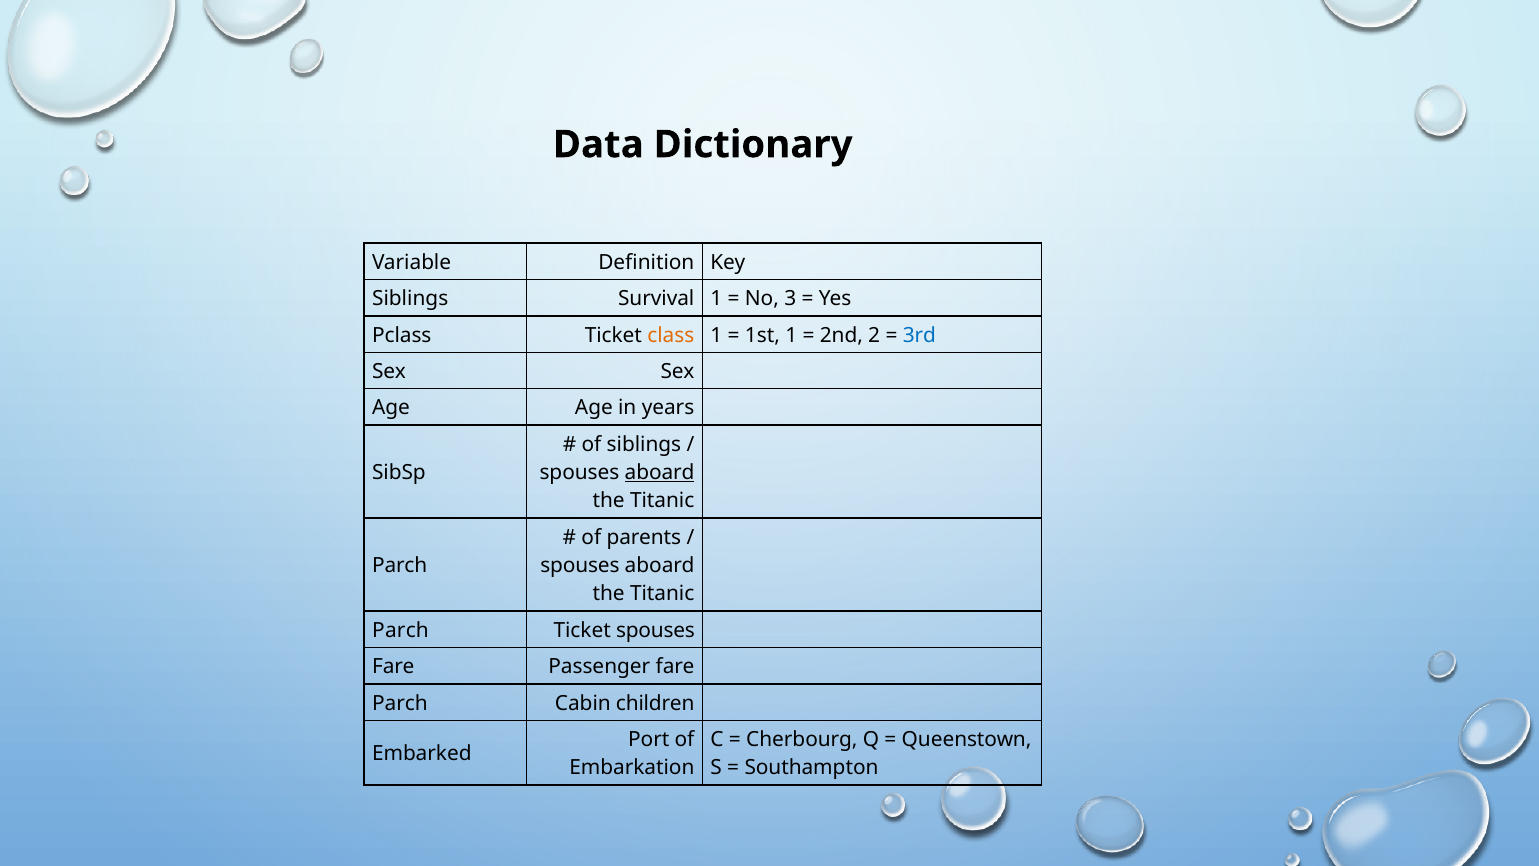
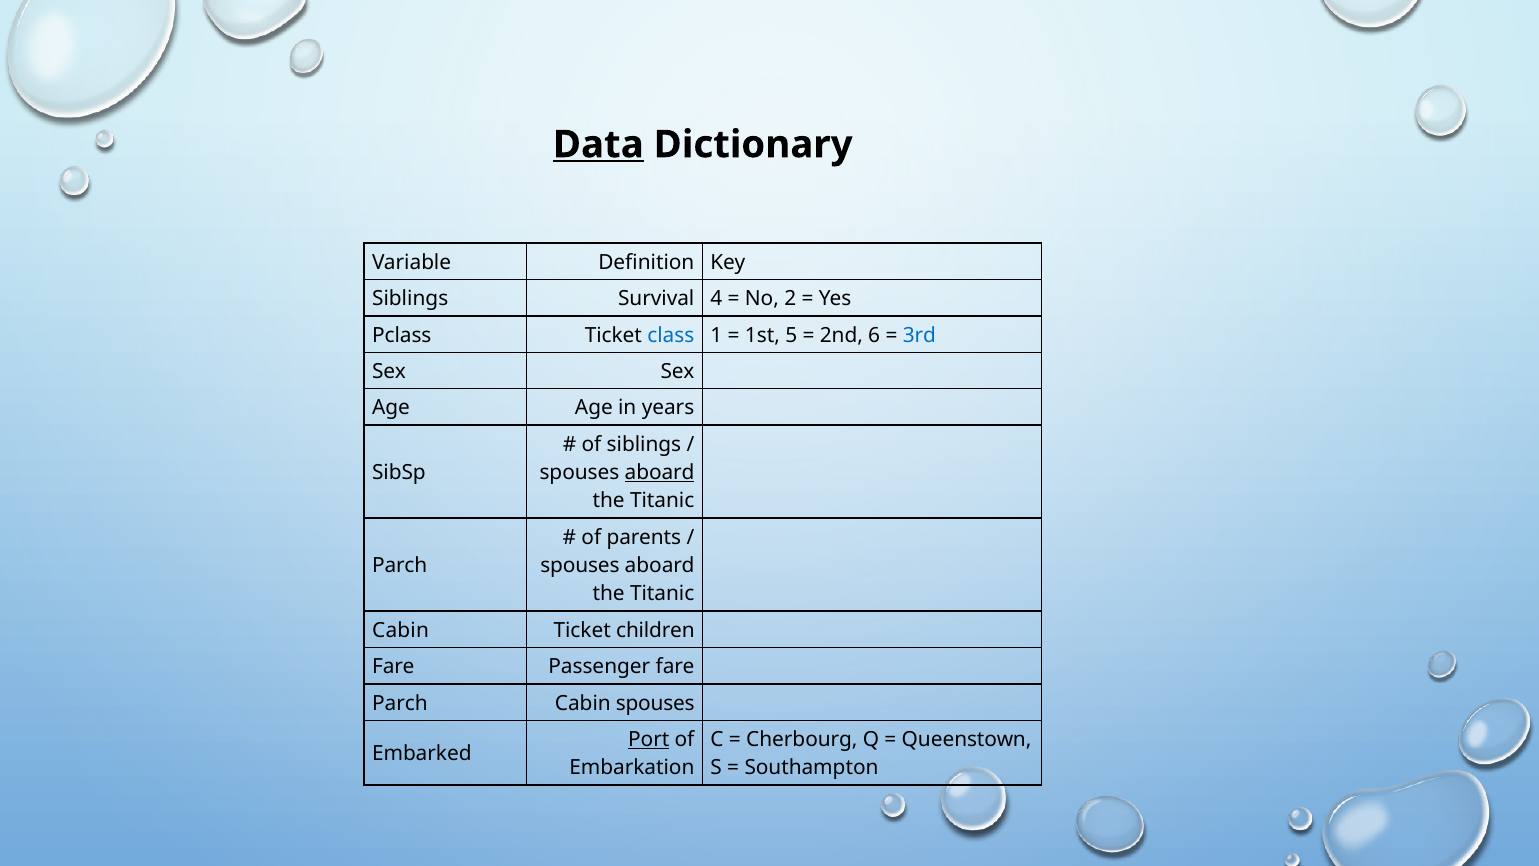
Data underline: none -> present (598, 145)
Survival 1: 1 -> 4 (716, 299)
3: 3 -> 2 (790, 299)
class colour: orange -> blue (671, 335)
1st 1: 1 -> 5 (791, 335)
2: 2 -> 6 (874, 335)
Parch: Parch -> Cabin (401, 630)
Ticket spouses: spouses -> children (655, 630)
Cabin children: children -> spouses (655, 703)
Port underline: none -> present (649, 739)
